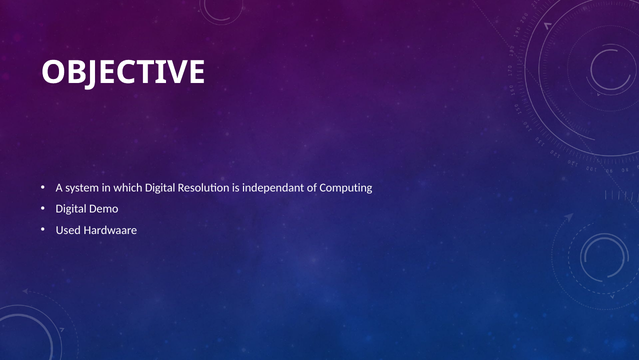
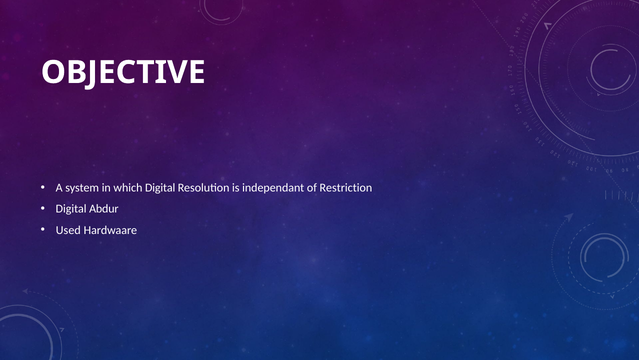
Computing: Computing -> Restriction (346, 188)
Demo: Demo -> Abdur (104, 209)
